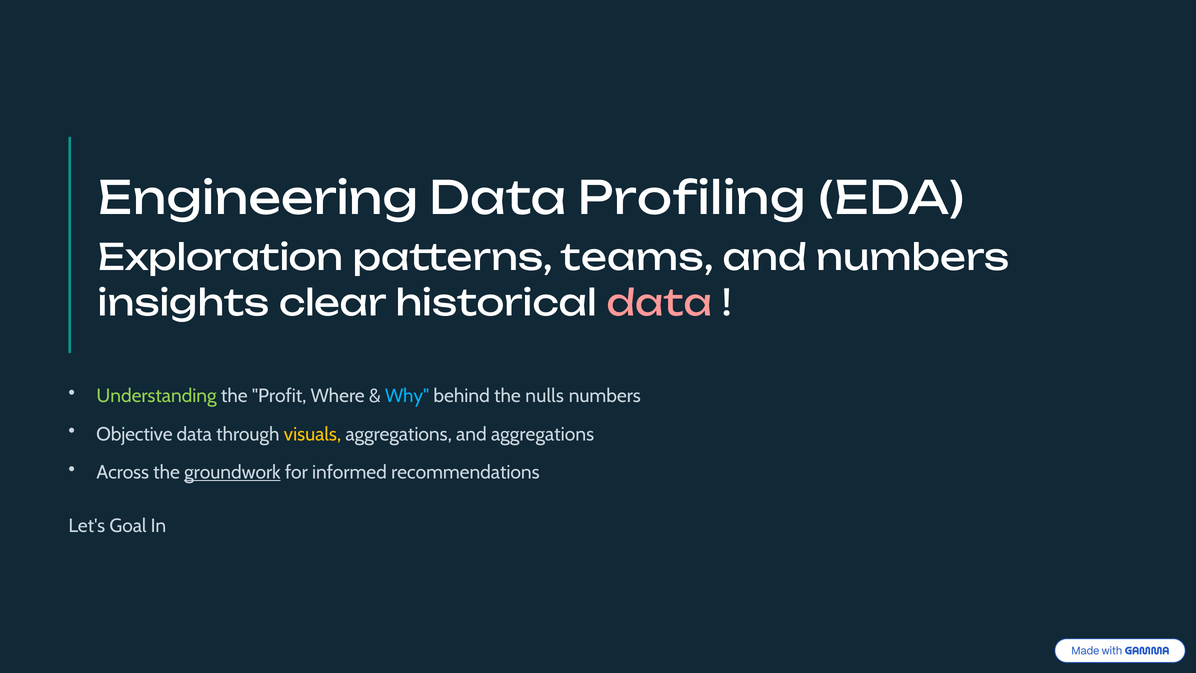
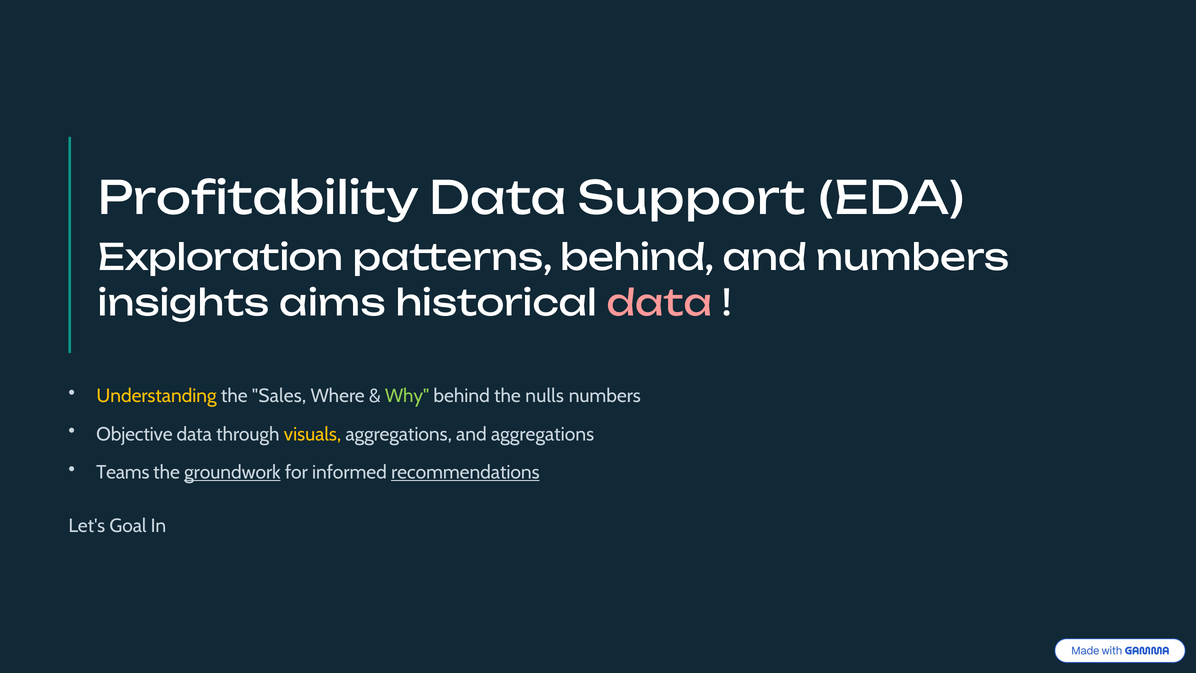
Engineering: Engineering -> Profitability (258, 199)
Profiling: Profiling -> Support (692, 199)
patterns teams: teams -> behind (637, 258)
clear: clear -> aims (332, 304)
Understanding colour: light green -> yellow (157, 396)
Profit: Profit -> Sales (279, 396)
Why colour: light blue -> light green (407, 396)
Across: Across -> Teams (123, 472)
recommendations underline: none -> present (465, 472)
